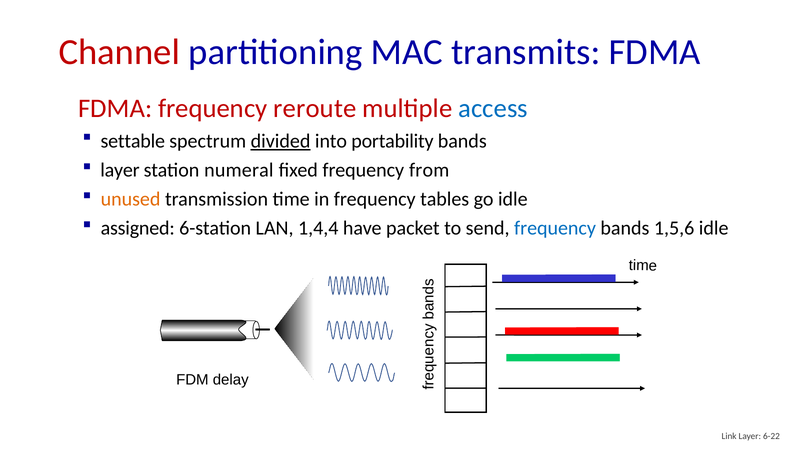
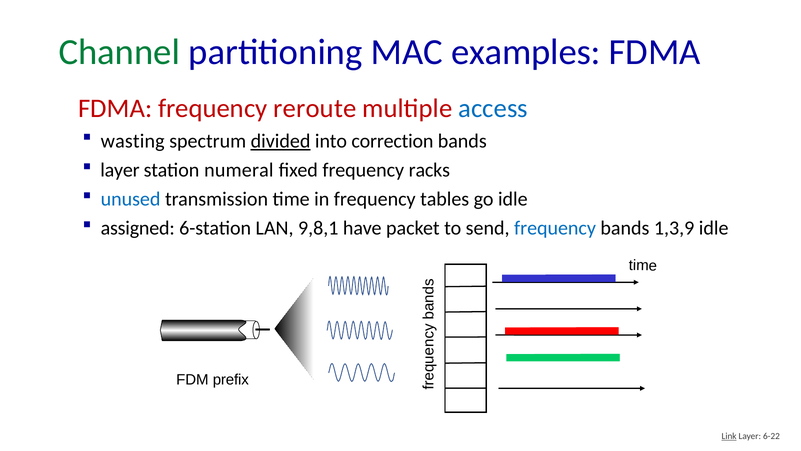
Channel colour: red -> green (119, 52)
transmits: transmits -> examples (526, 52)
settable: settable -> wasting (133, 141)
portability: portability -> correction (392, 141)
from: from -> racks (429, 170)
unused colour: orange -> blue (131, 199)
1,4,4: 1,4,4 -> 9,8,1 (318, 228)
1,5,6: 1,5,6 -> 1,3,9 (674, 228)
delay: delay -> prefix (231, 380)
Link underline: none -> present (729, 436)
